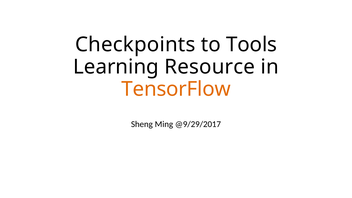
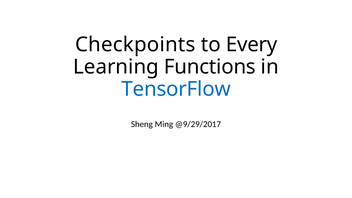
Tools: Tools -> Every (252, 45)
Resource: Resource -> Functions (210, 67)
TensorFlow colour: orange -> blue (176, 89)
